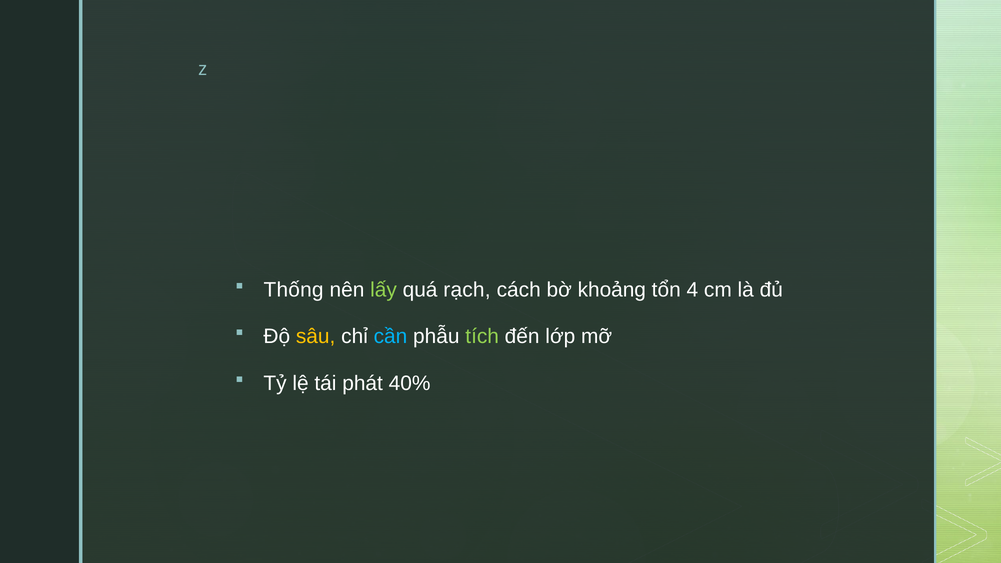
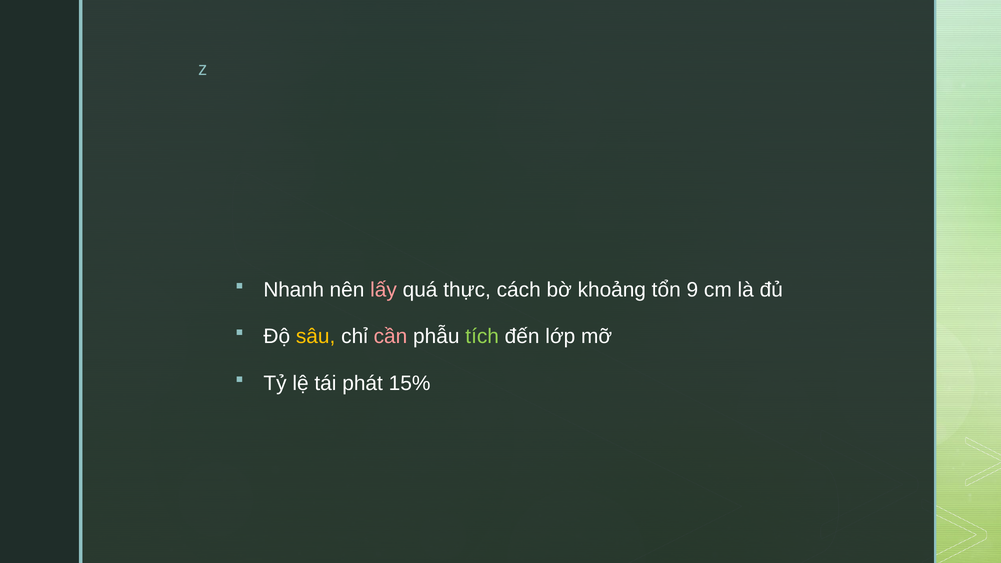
Thống: Thống -> Nhanh (294, 290)
lấy colour: light green -> pink (384, 290)
rạch: rạch -> thực (467, 290)
4: 4 -> 9 (692, 290)
cần colour: light blue -> pink (390, 337)
40%: 40% -> 15% (410, 383)
